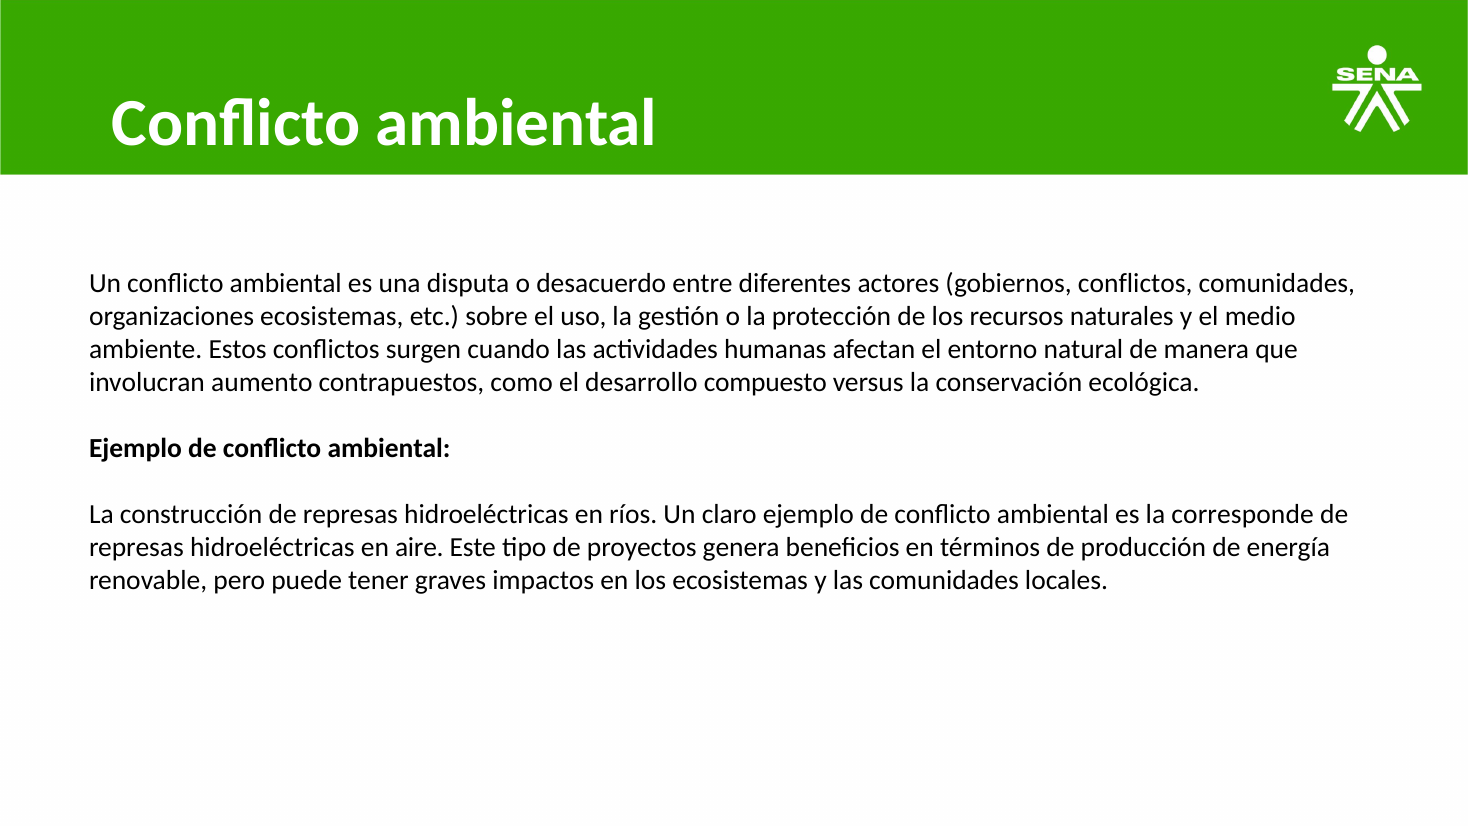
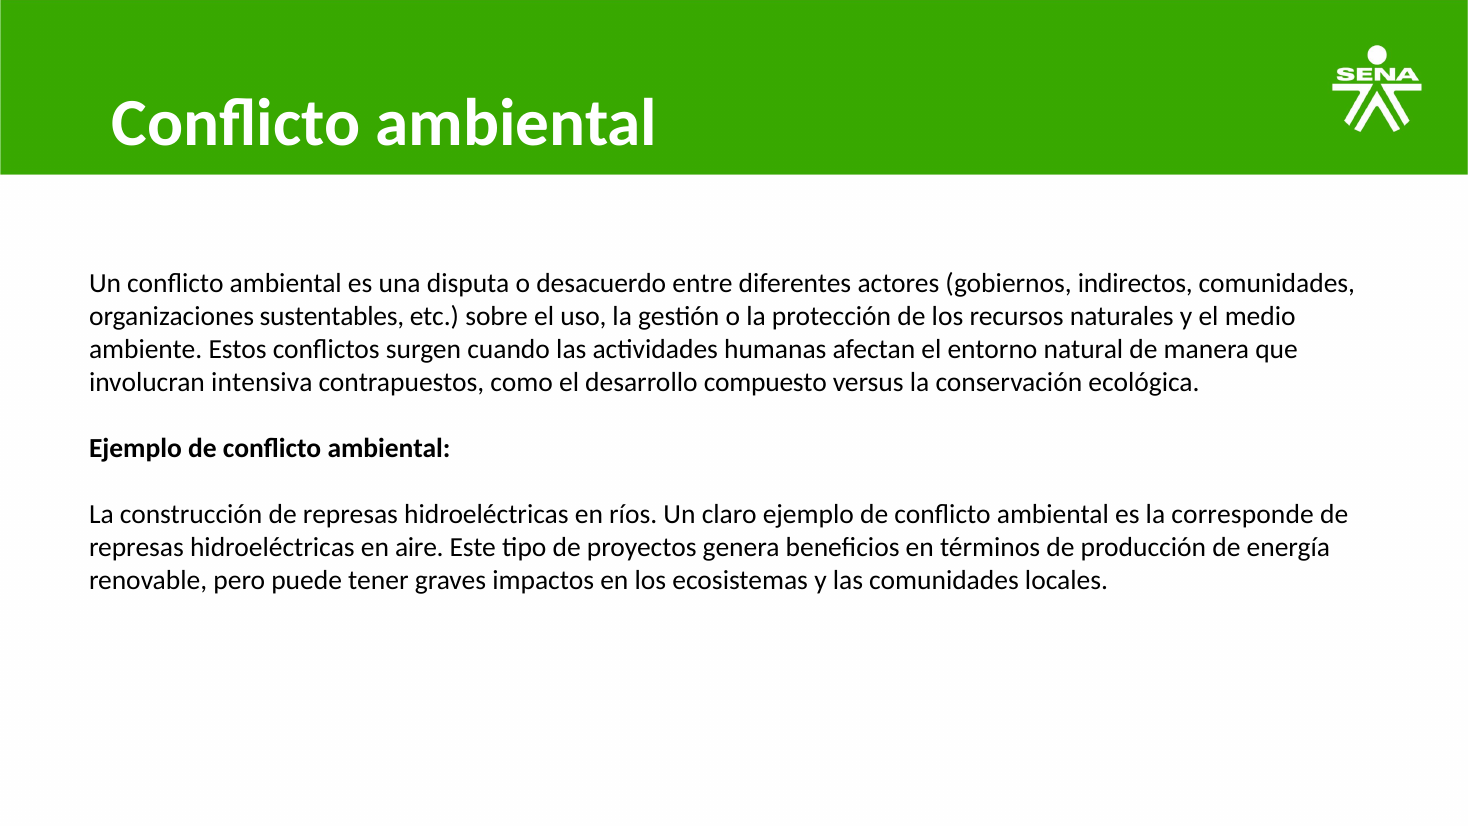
gobiernos conflictos: conflictos -> indirectos (1135, 283)
organizaciones ecosistemas: ecosistemas -> sustentables (332, 316)
aumento: aumento -> intensiva (262, 383)
